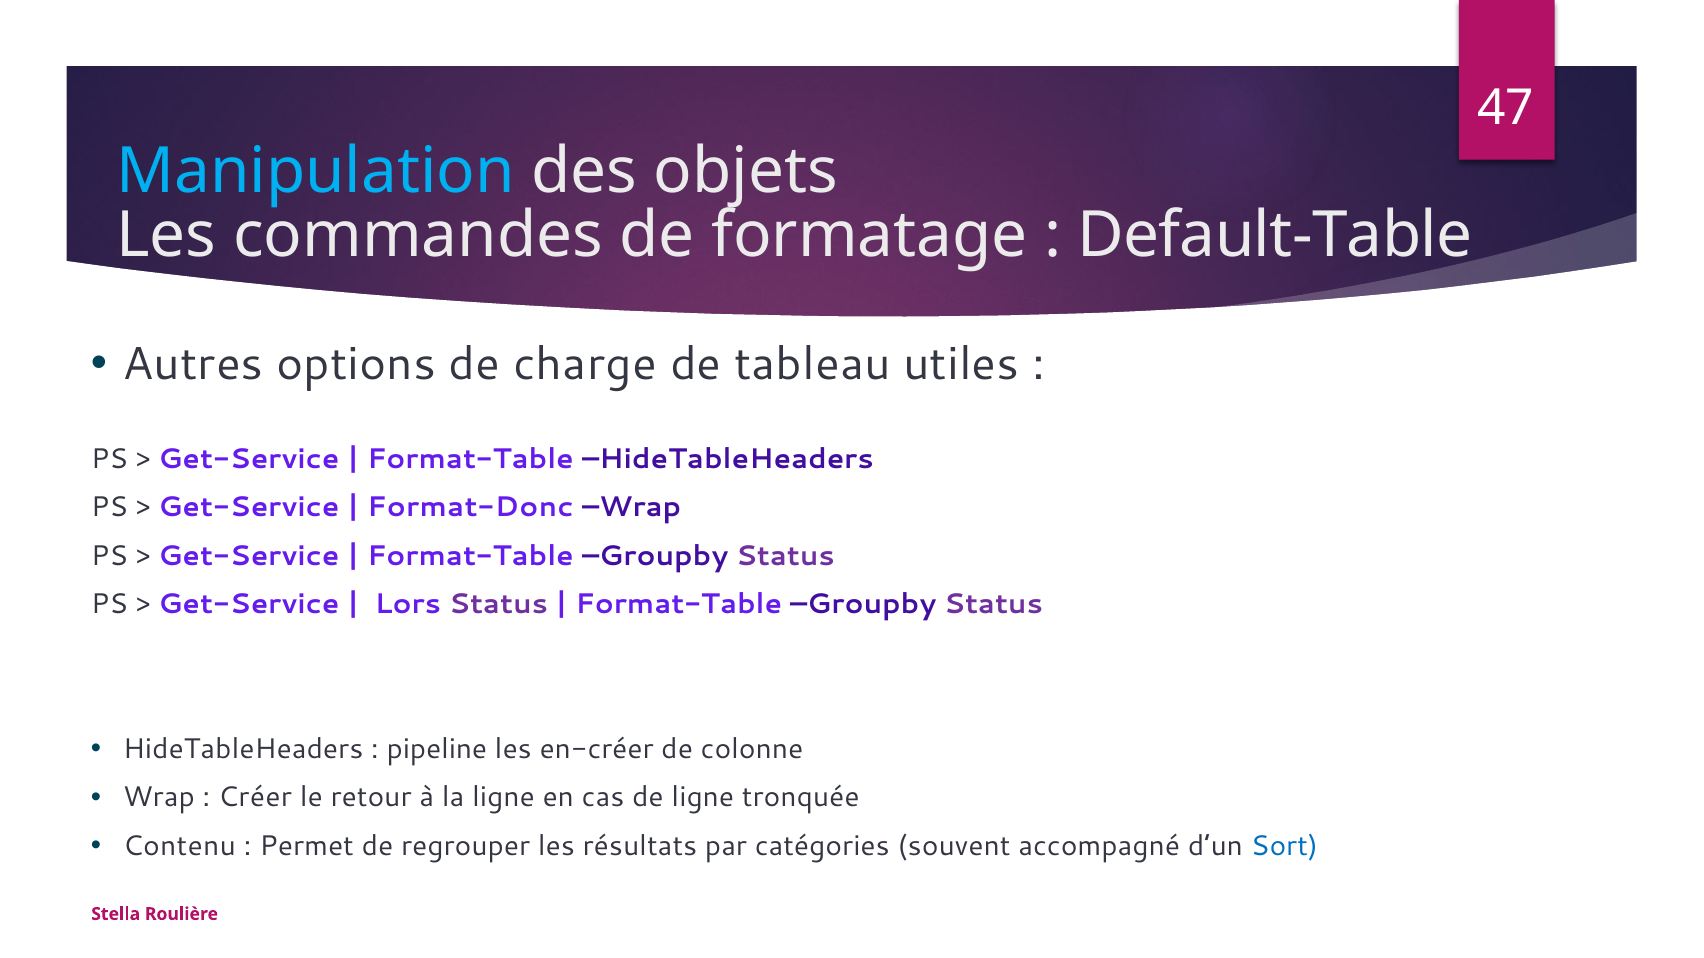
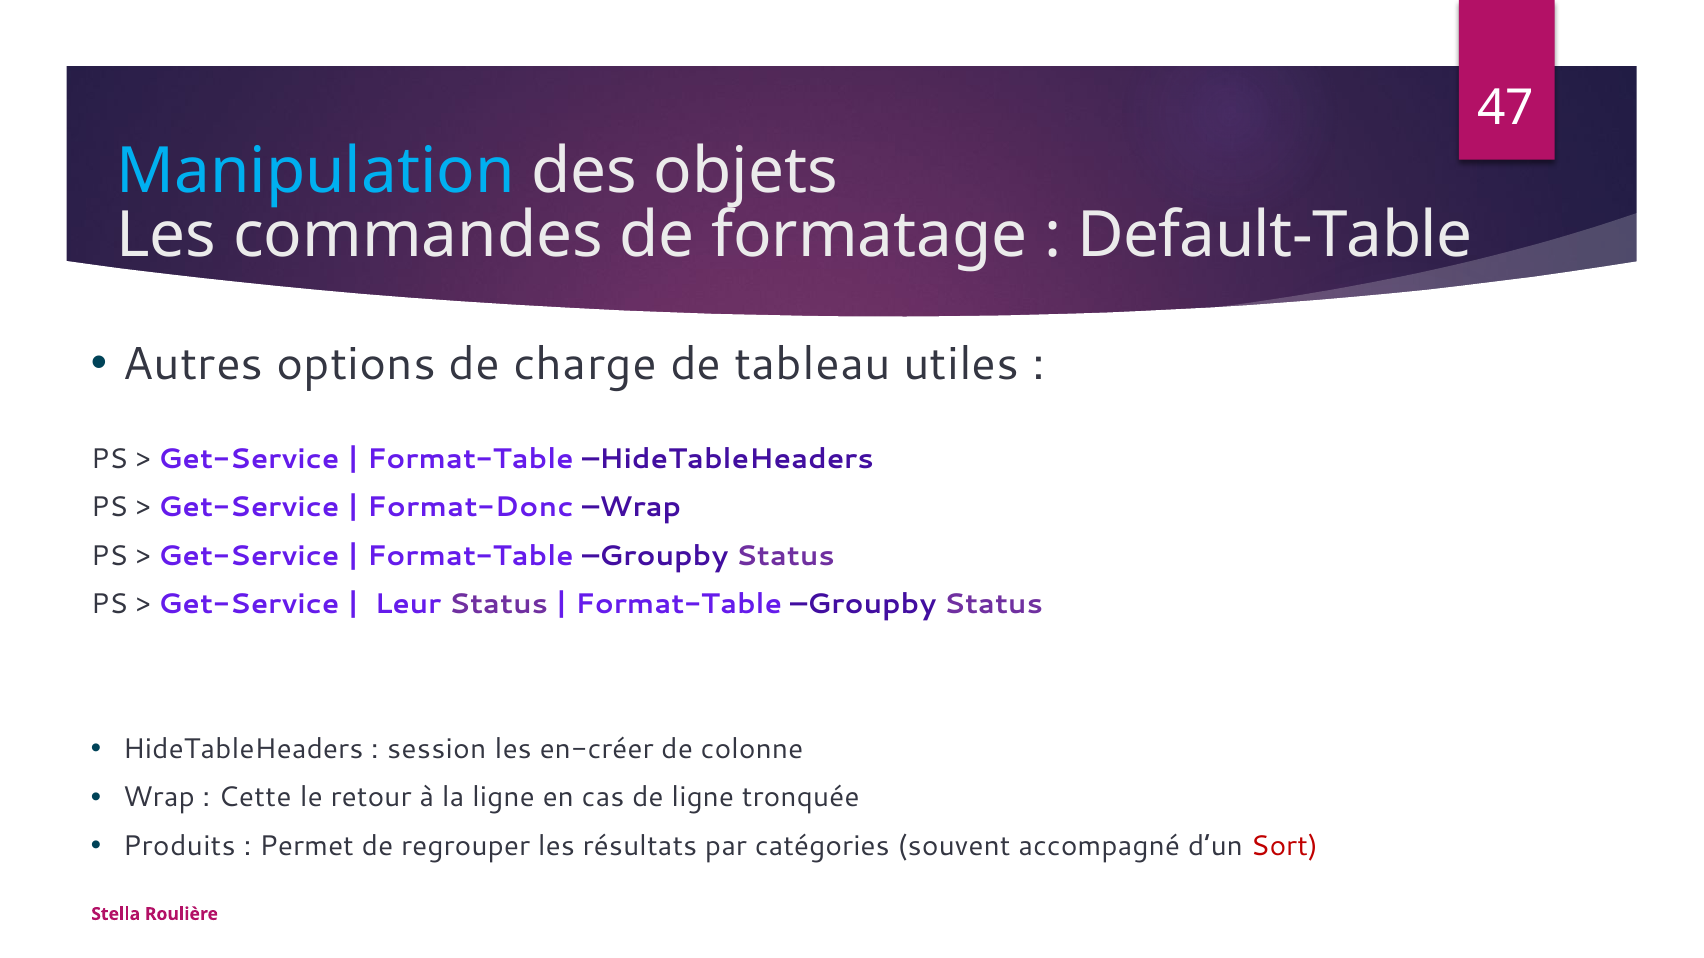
Lors: Lors -> Leur (408, 604)
pipeline: pipeline -> session (437, 750)
Créer: Créer -> Cette (255, 798)
Contenu: Contenu -> Produits (179, 846)
Sort colour: blue -> red (1284, 846)
